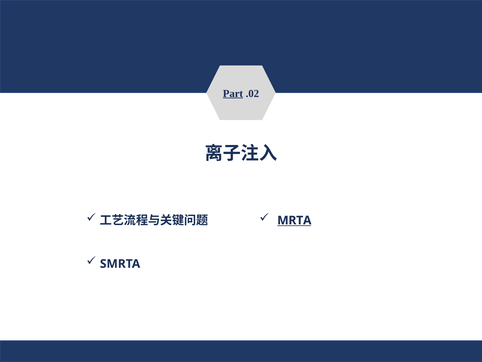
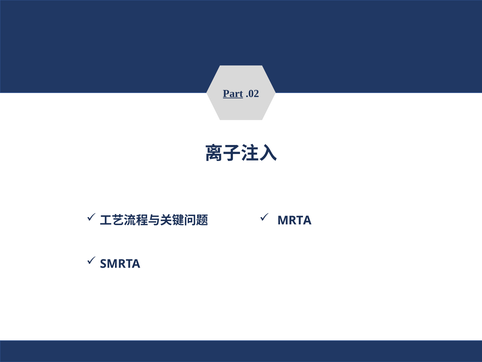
MRTA underline: present -> none (294, 220)
